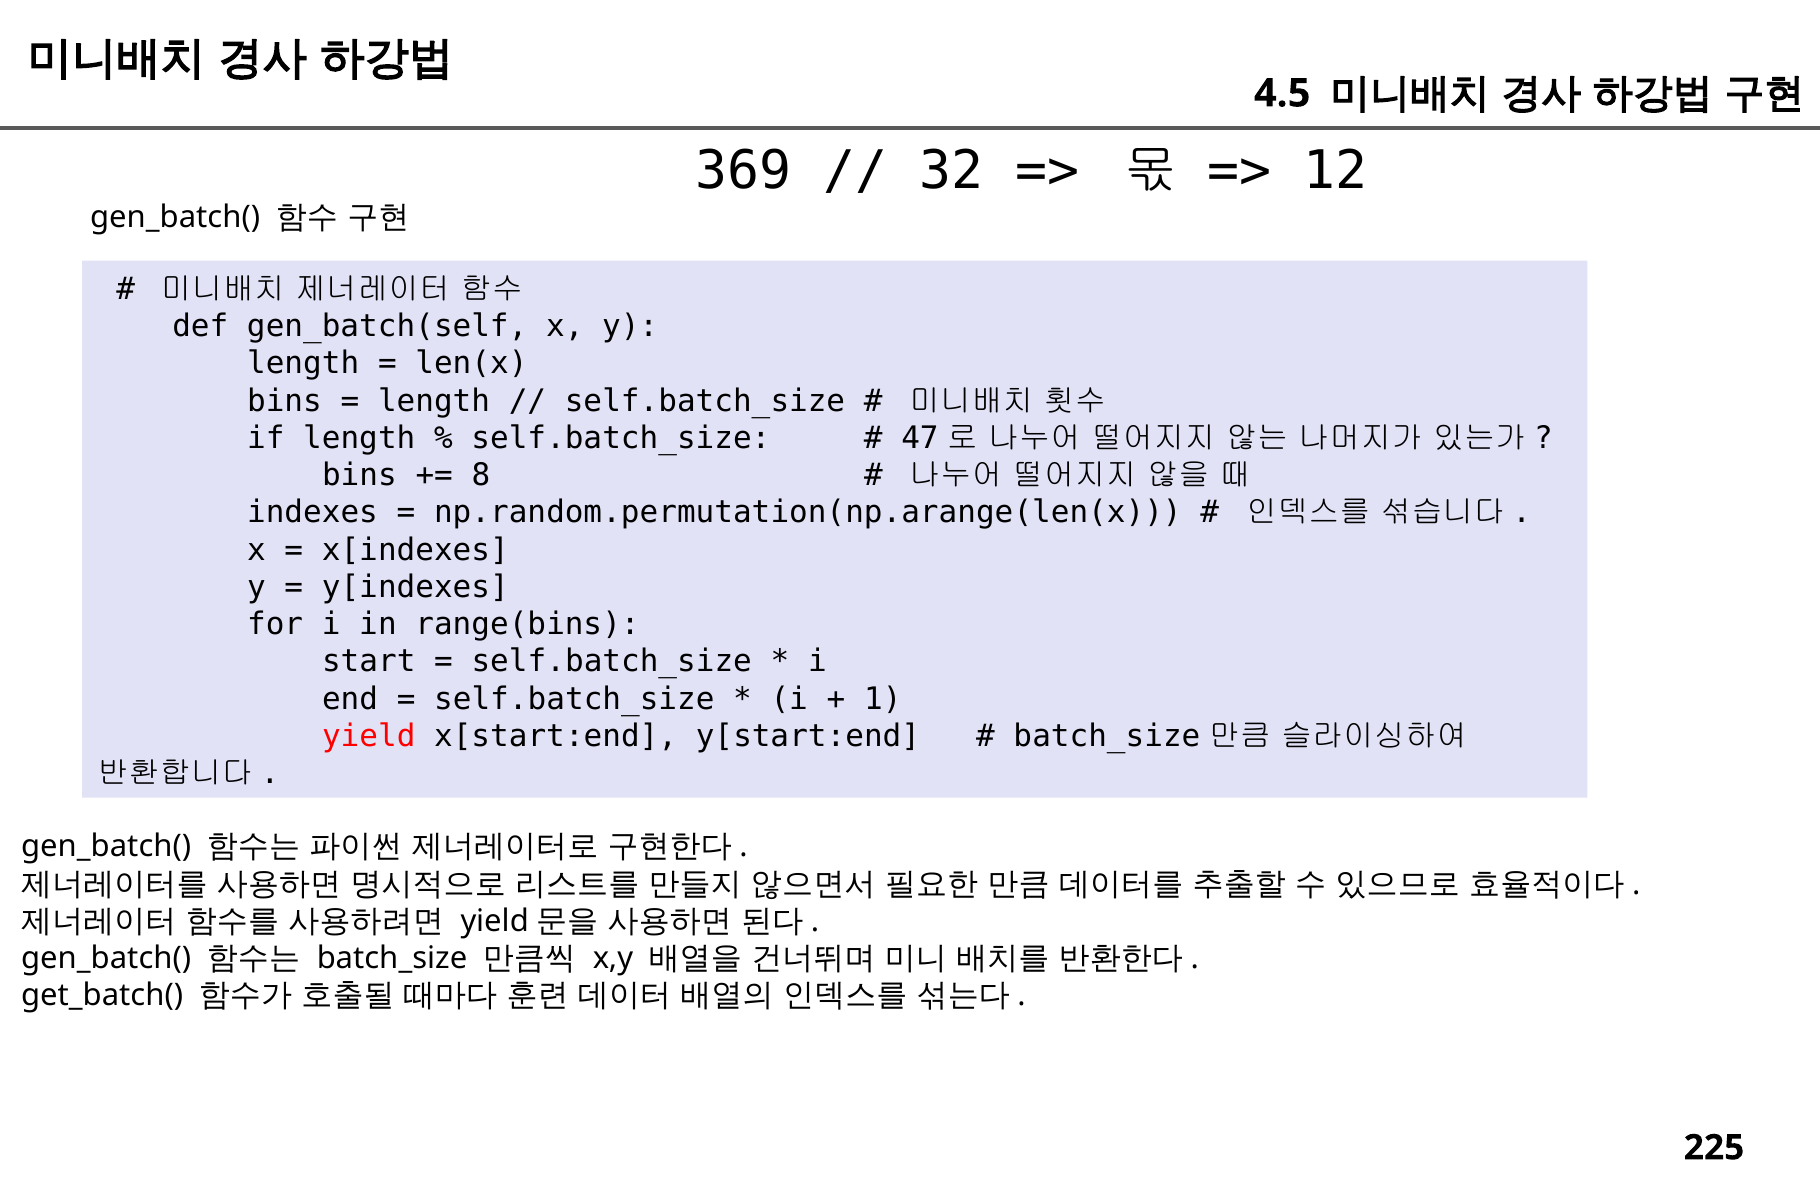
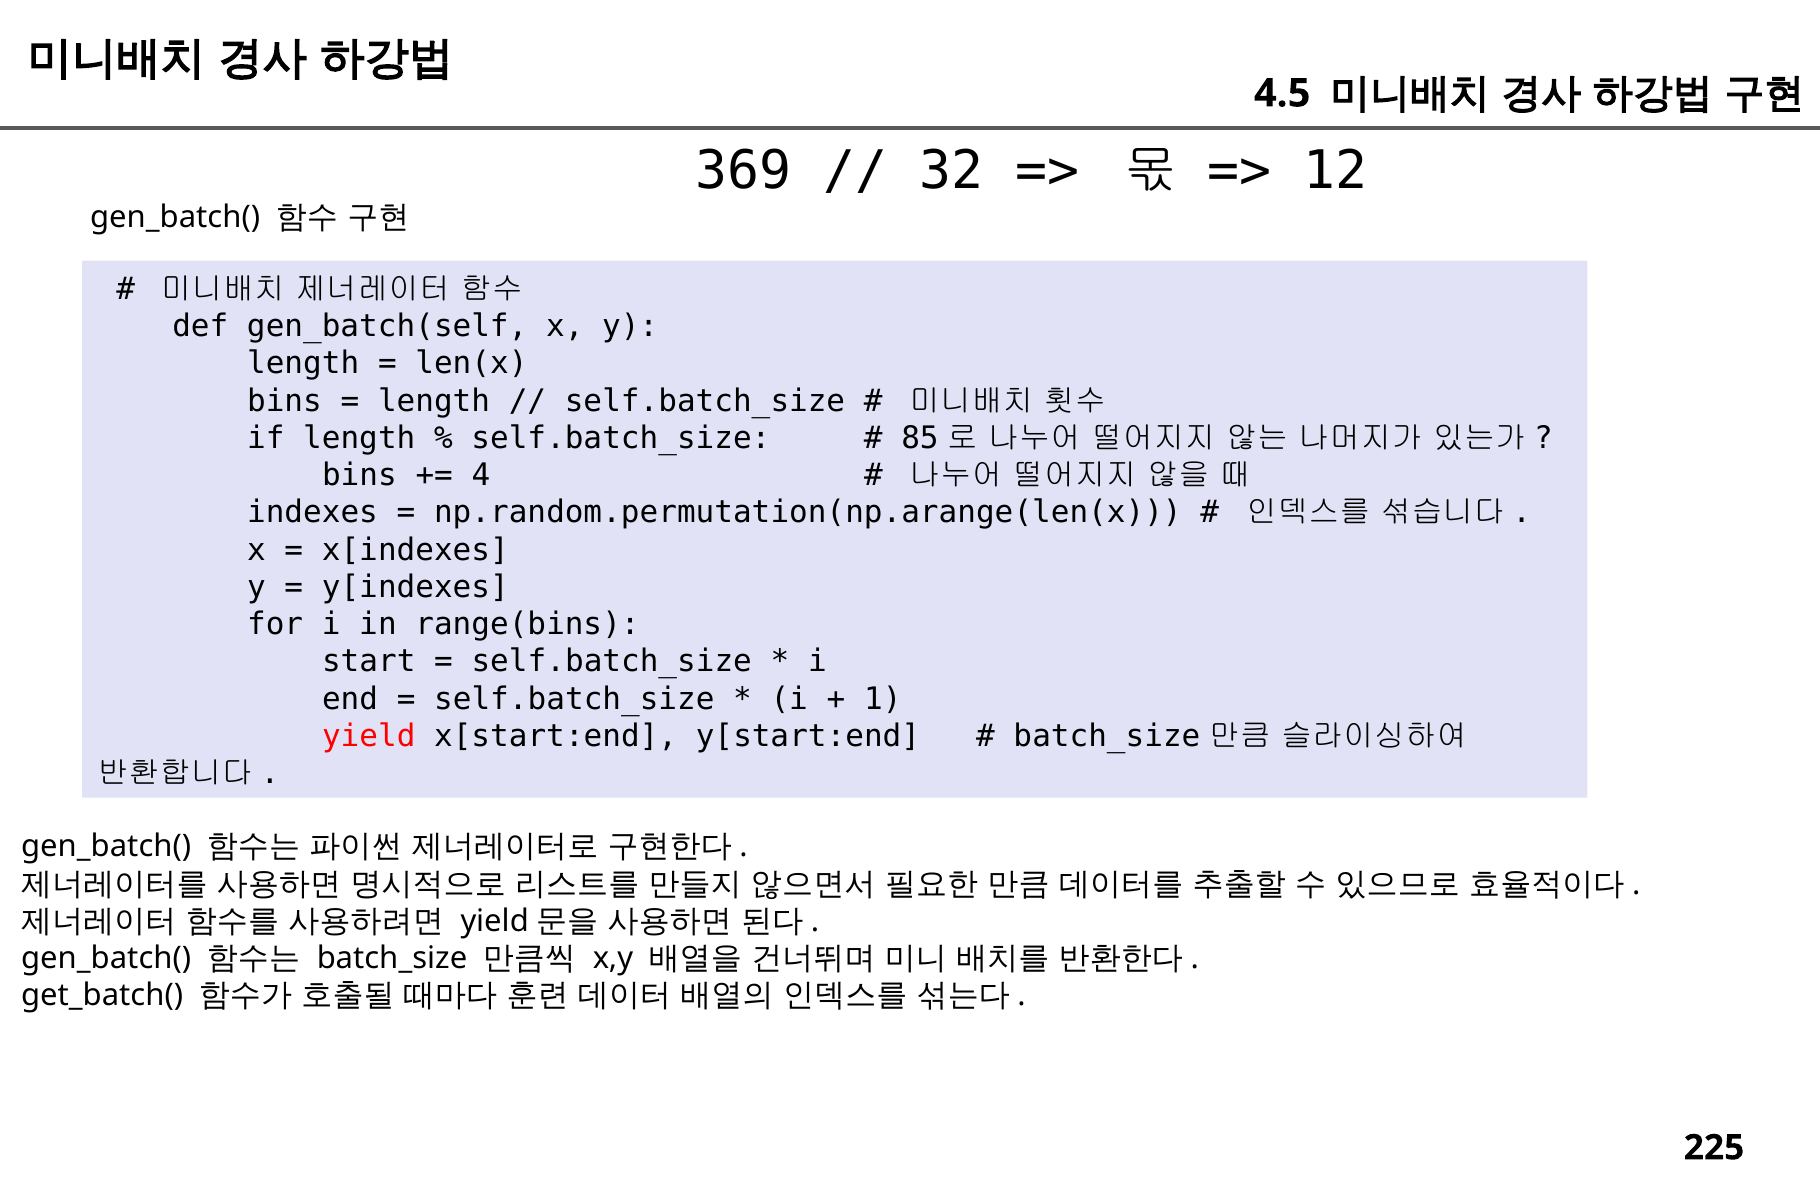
47: 47 -> 85 (920, 438)
8: 8 -> 4 (481, 475)
